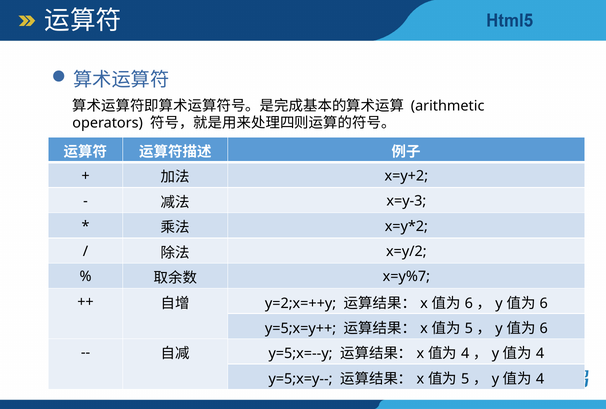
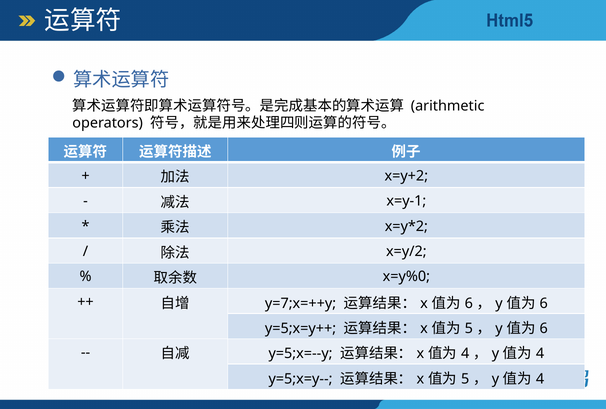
x=y-3: x=y-3 -> x=y-1 (406, 201)
x=y%7: x=y%7 -> x=y%0 (406, 277)
y=2;x=++y: y=2;x=++y -> y=7;x=++y (301, 303)
